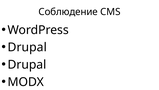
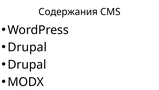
Соблюдение: Соблюдение -> Содержания (68, 12)
